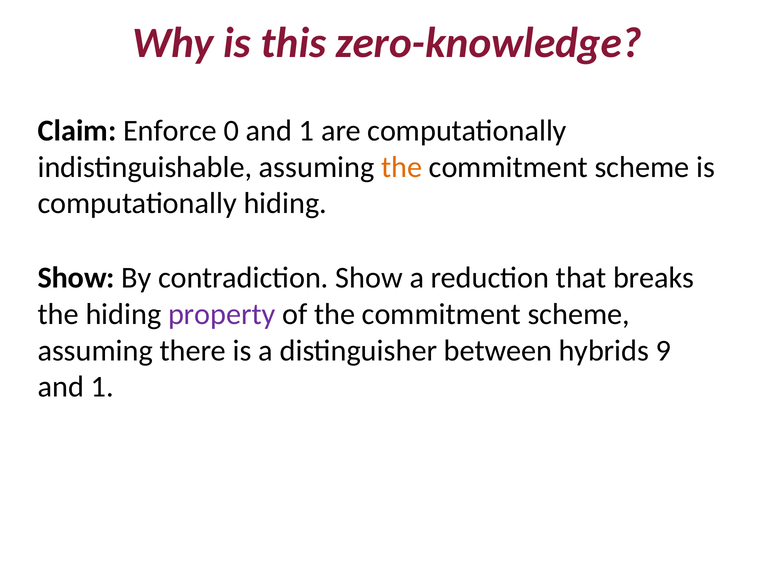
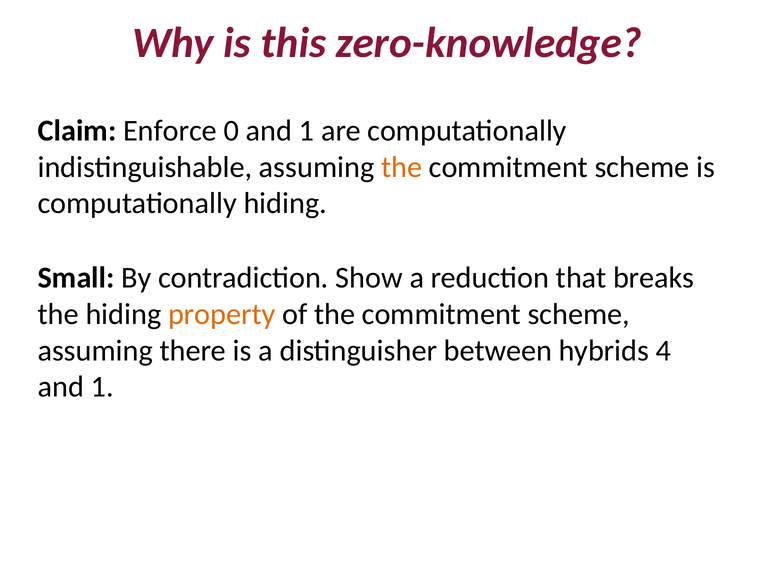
Show: Show -> Small (76, 278)
property colour: purple -> orange (222, 314)
9: 9 -> 4 (664, 351)
